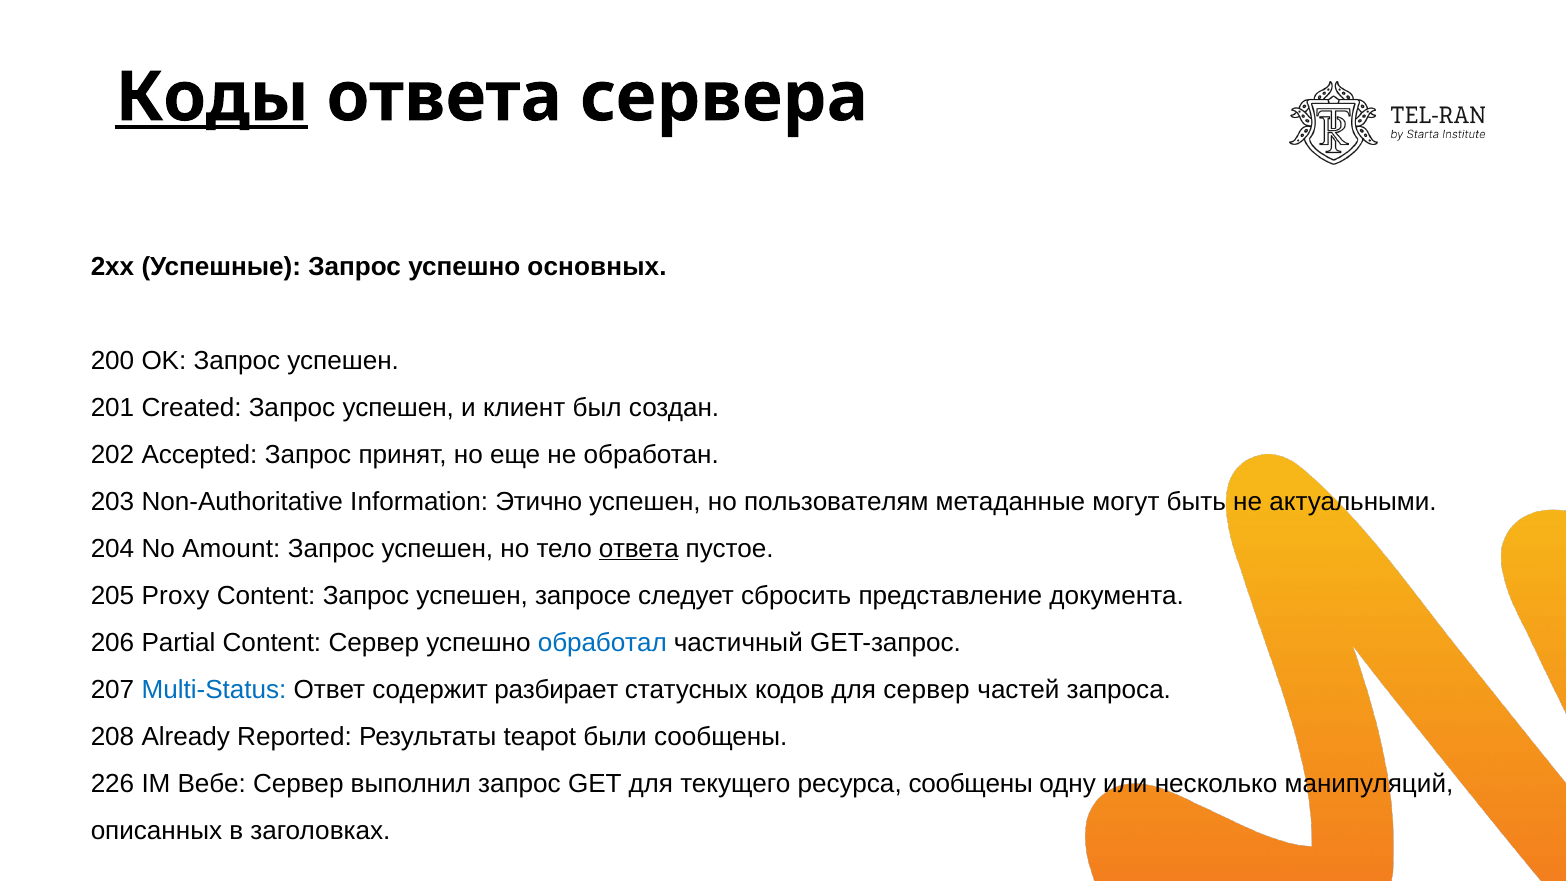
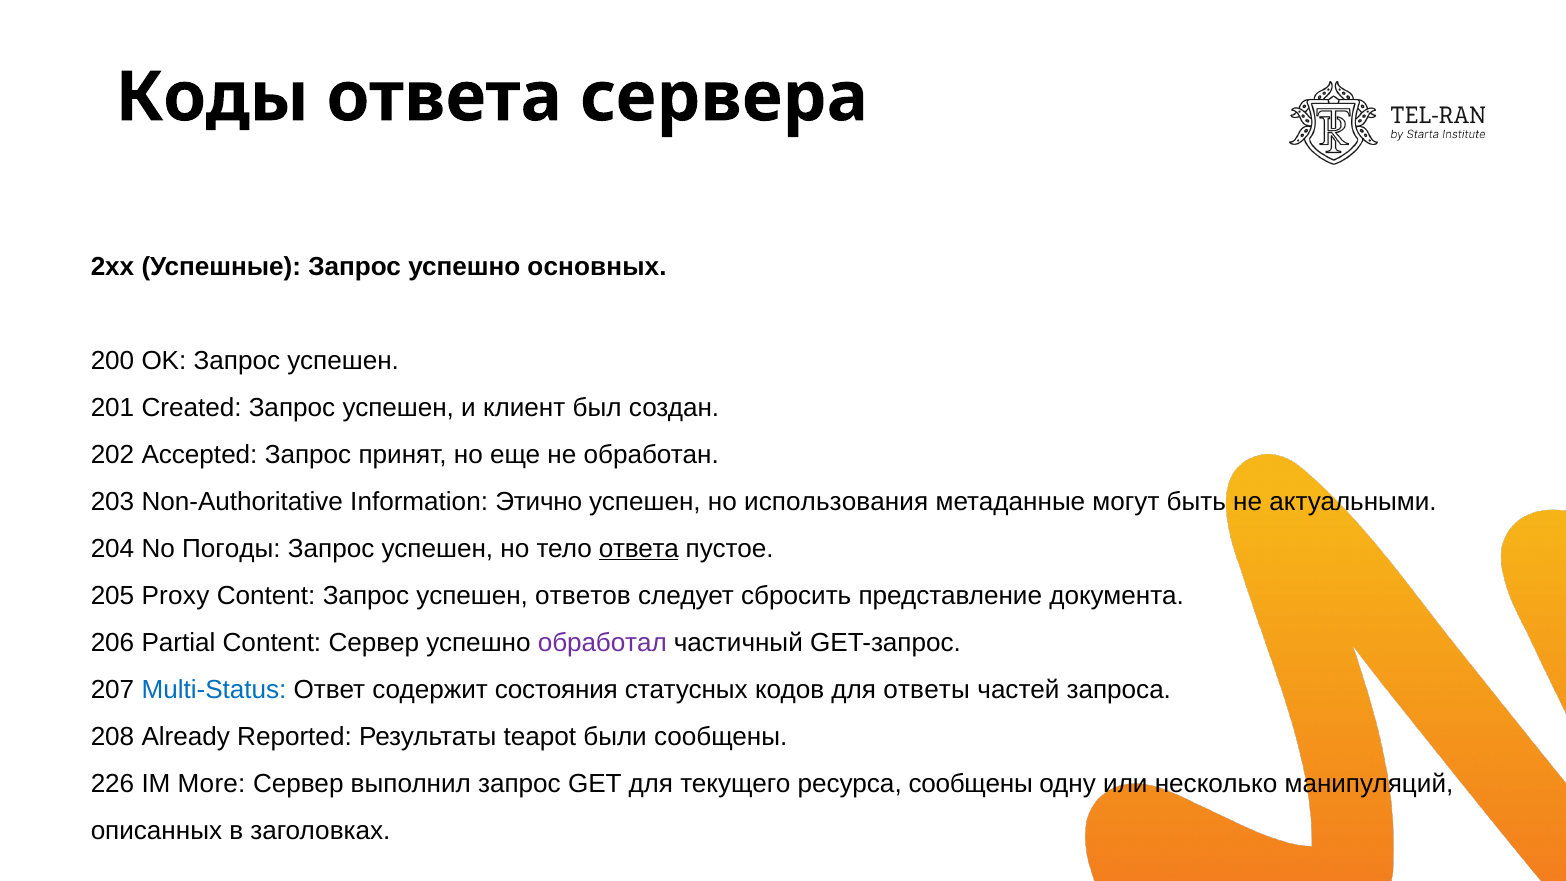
Коды underline: present -> none (212, 97)
пользователям: пользователям -> использования (836, 501)
Amount: Amount -> Погоды (231, 548)
запросе: запросе -> ответов (583, 595)
обработал colour: blue -> purple (602, 642)
разбирает: разбирает -> состояния (556, 689)
для сервер: сервер -> ответы (927, 689)
Вебе: Вебе -> More (212, 783)
